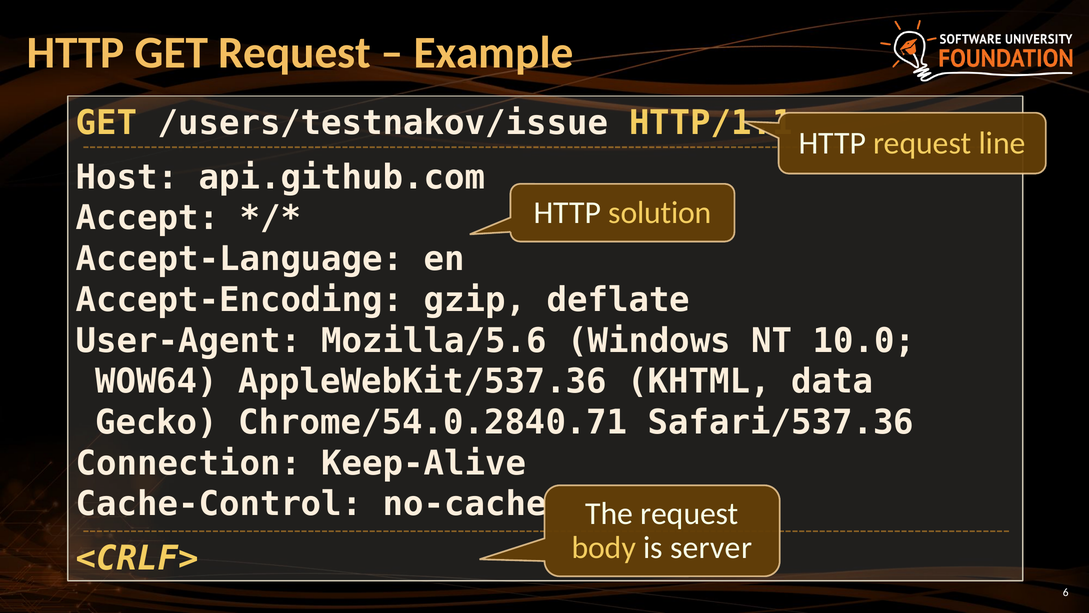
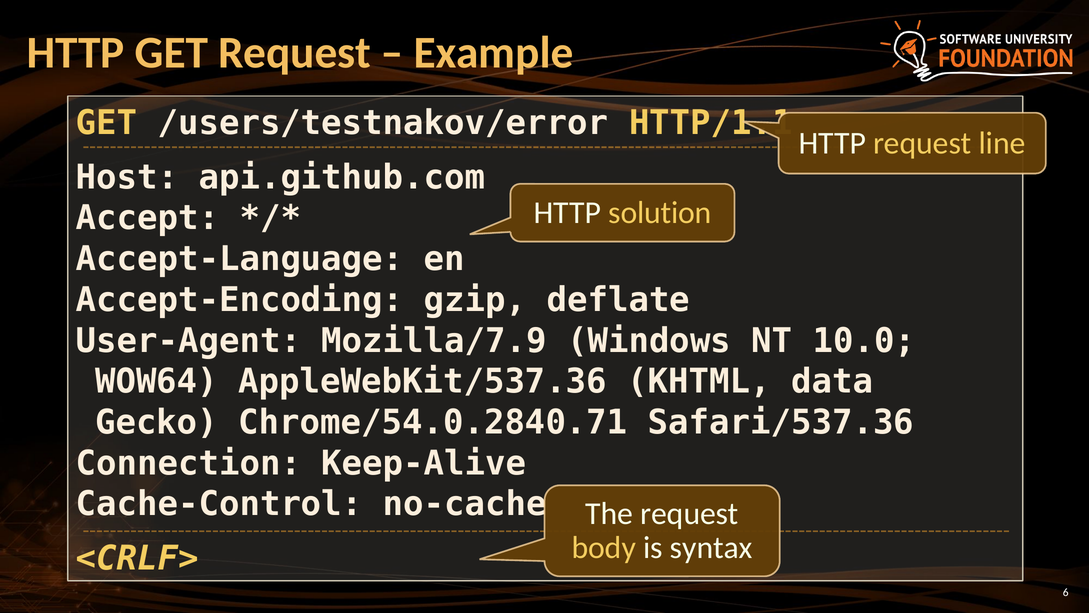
/users/testnakov/issue: /users/testnakov/issue -> /users/testnakov/error (383, 123)
Mozilla/5.6: Mozilla/5.6 -> Mozilla/7.9 (434, 341)
server: server -> syntax (711, 548)
